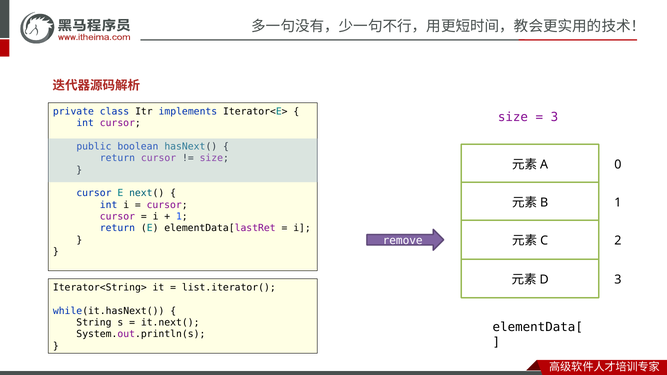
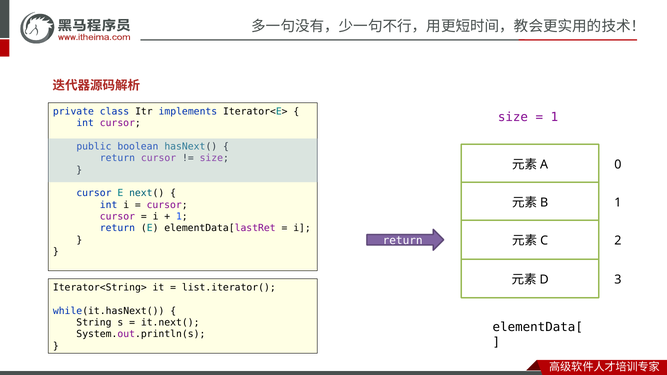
3: 3 -> 1 (554, 117)
remove: remove -> return (403, 241)
